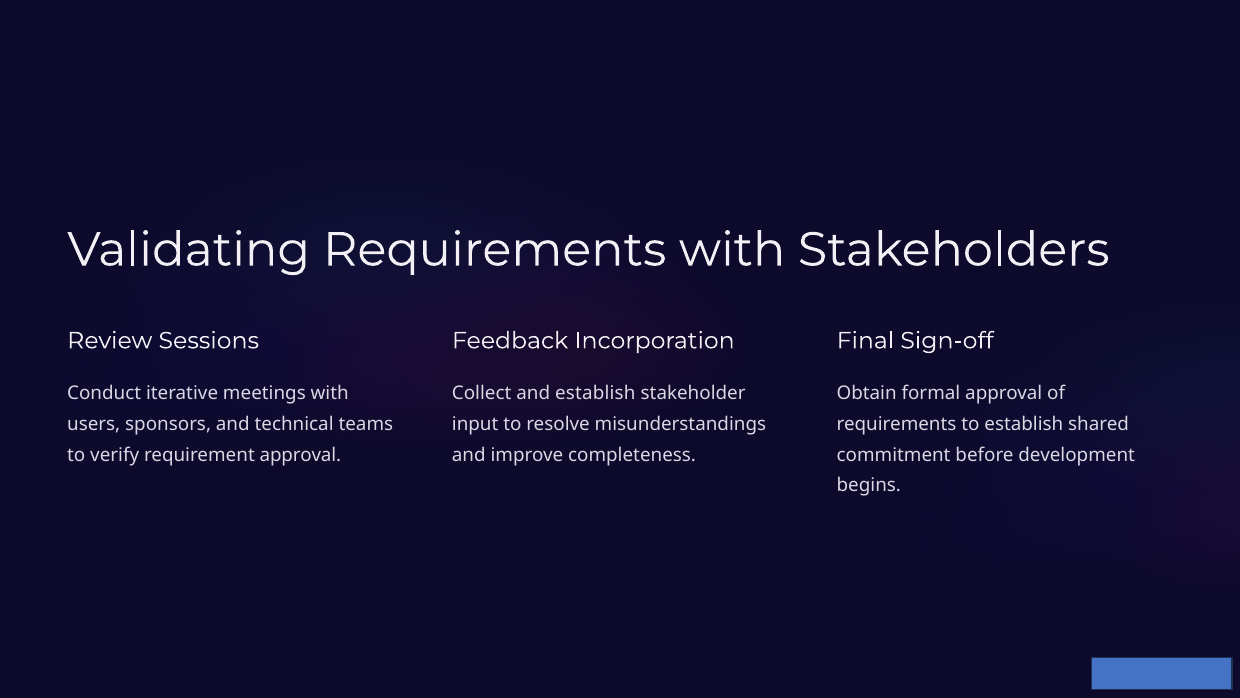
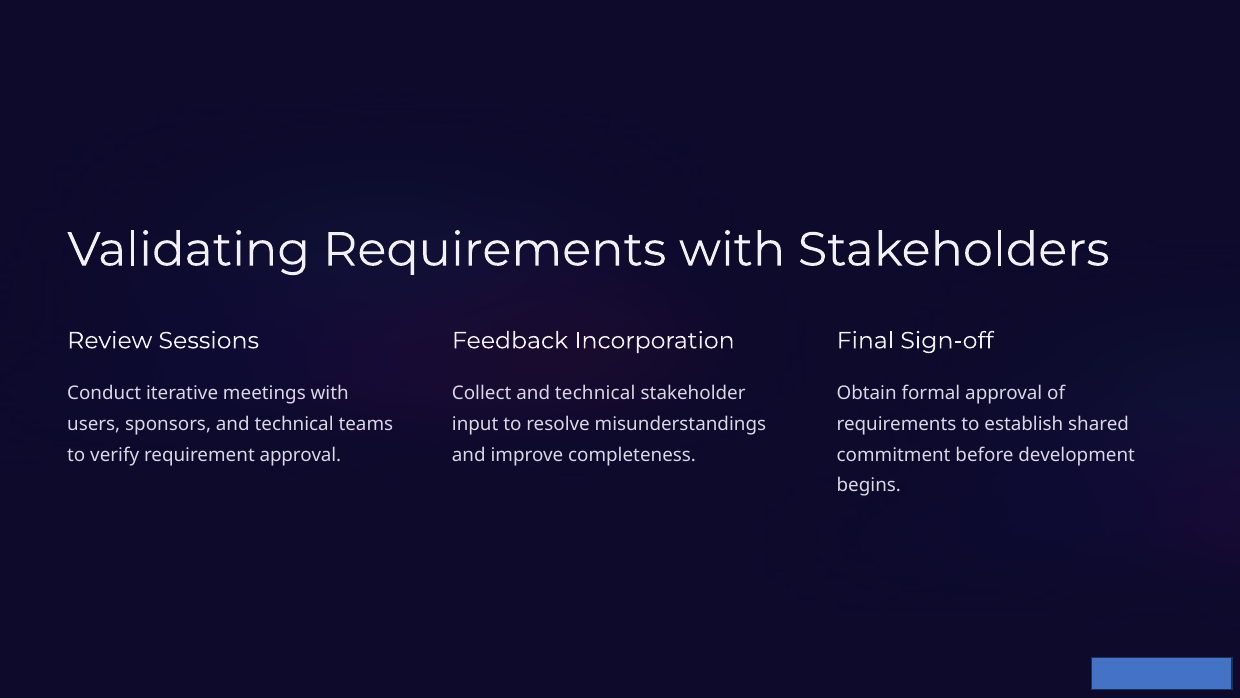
Collect and establish: establish -> technical (595, 393)
